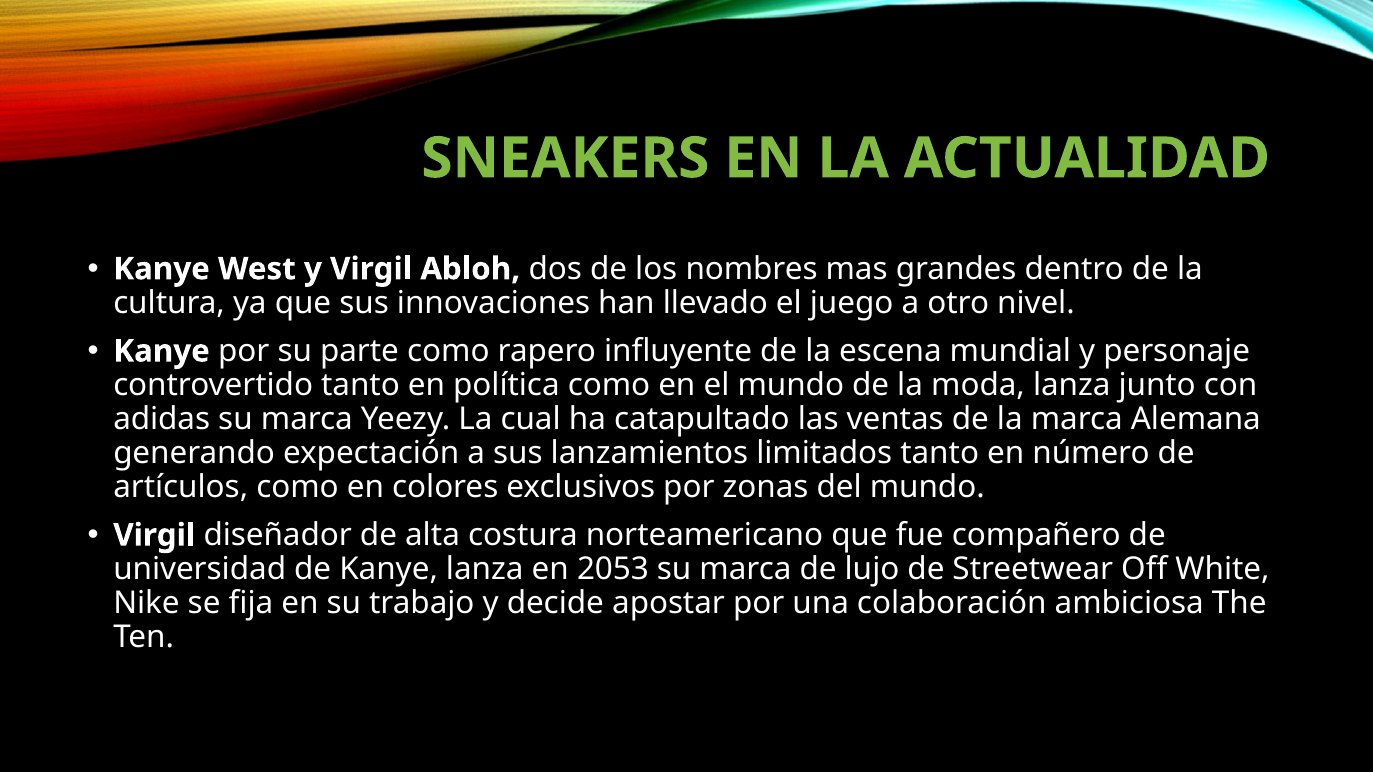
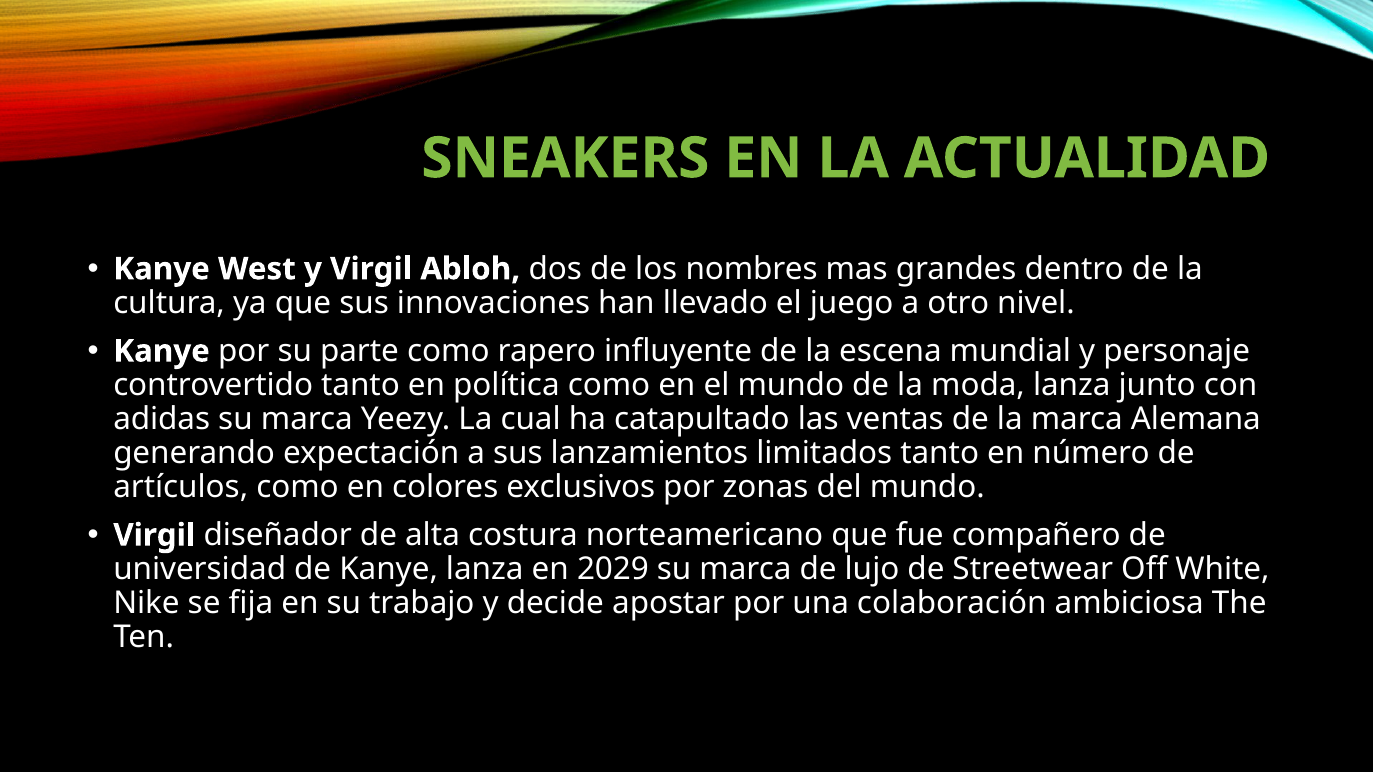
2053: 2053 -> 2029 (613, 569)
